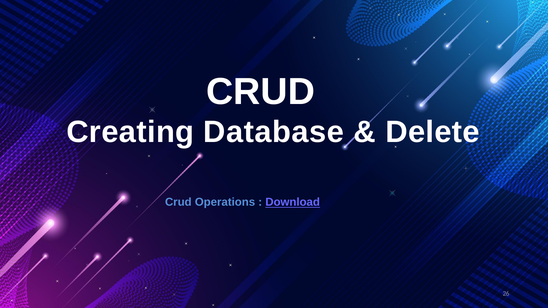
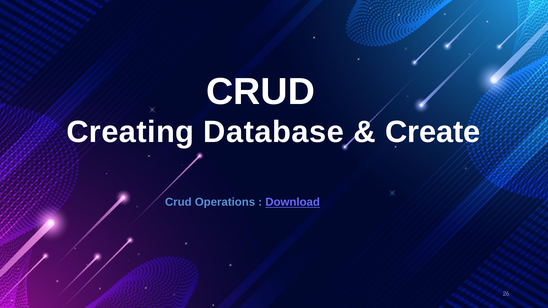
Delete: Delete -> Create (433, 132)
